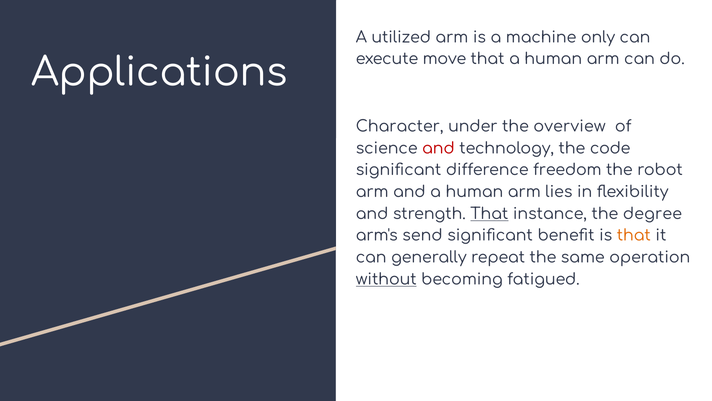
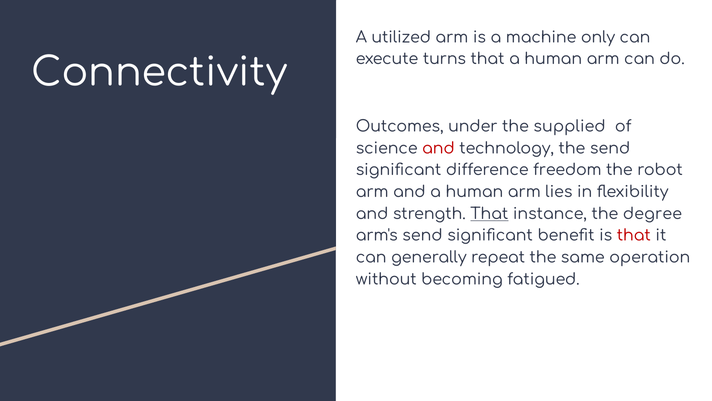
move: move -> turns (444, 59)
Applications: Applications -> Connectivity (159, 73)
Character: Character -> Outcomes (400, 126)
overview: overview -> supplied (570, 126)
the code: code -> send (610, 148)
that colour: orange -> red (634, 235)
without underline: present -> none (386, 279)
